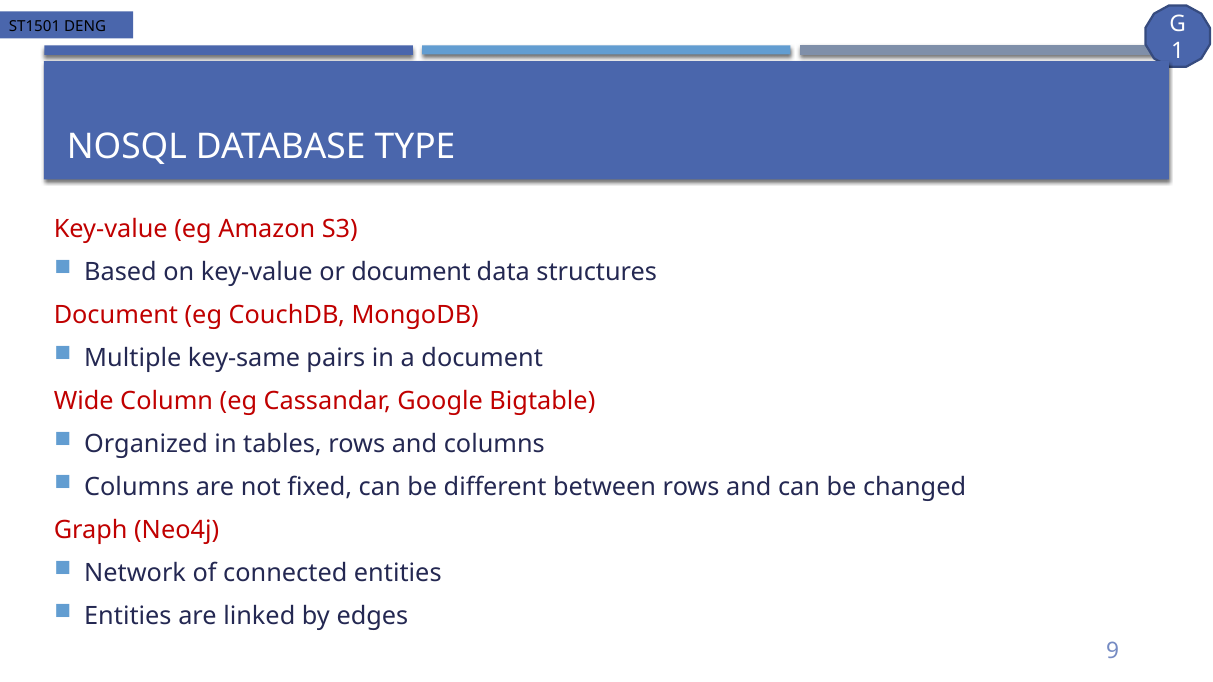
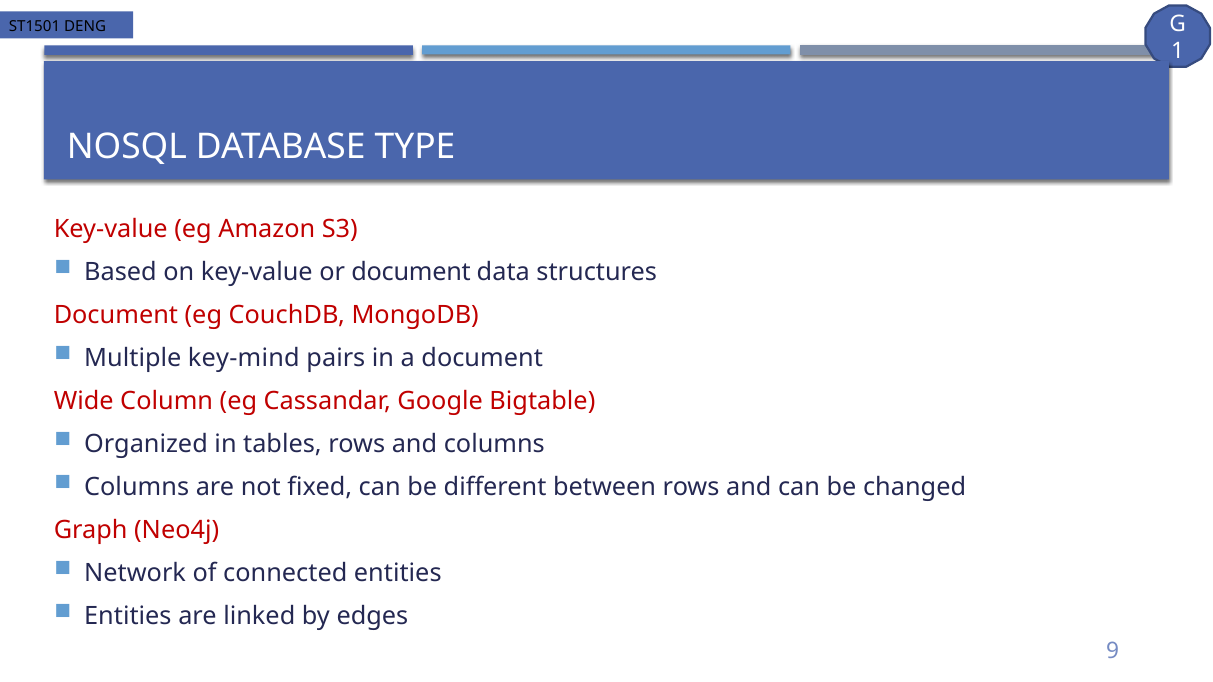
key-same: key-same -> key-mind (244, 358)
